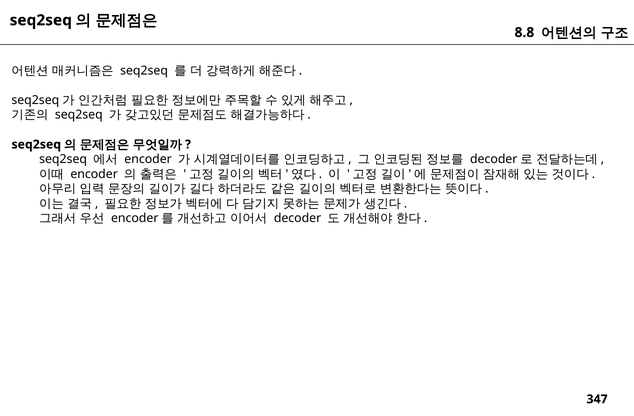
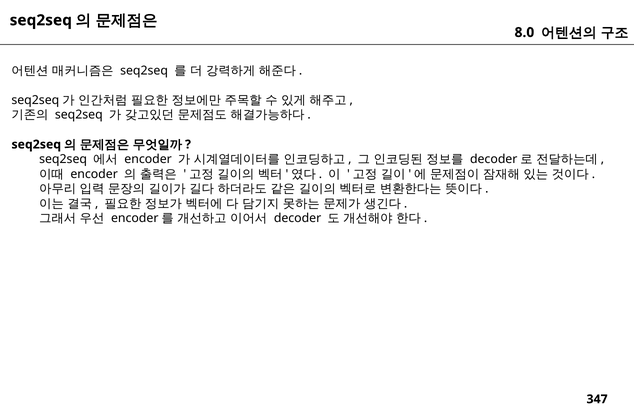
8.8: 8.8 -> 8.0 (524, 32)
